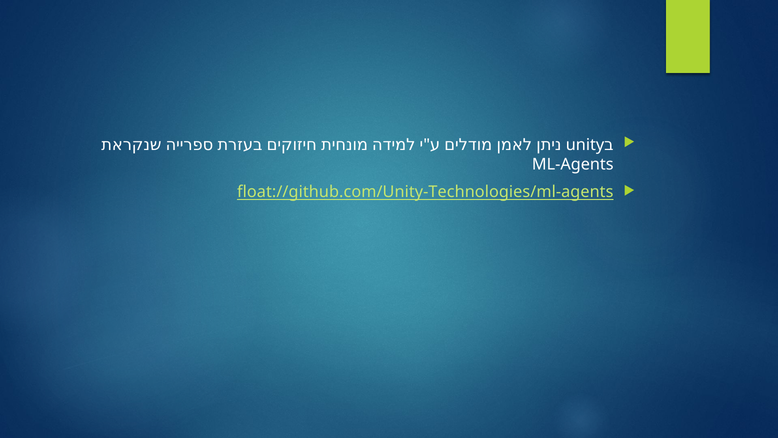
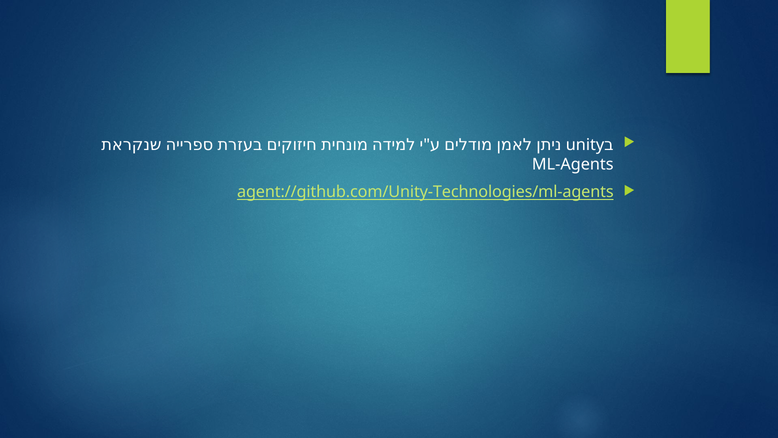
float://github.com/Unity-Technologies/ml-agents: float://github.com/Unity-Technologies/ml-agents -> agent://github.com/Unity-Technologies/ml-agents (425, 192)
